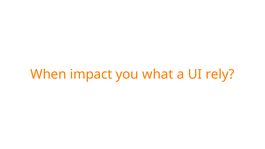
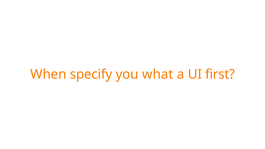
impact: impact -> specify (91, 74)
rely: rely -> first (220, 74)
